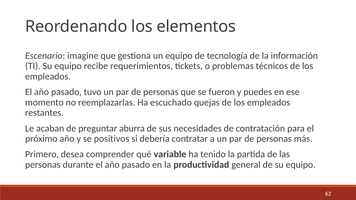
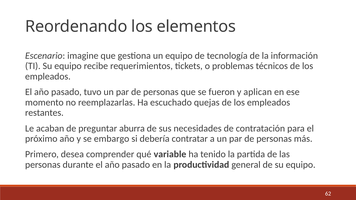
puedes: puedes -> aplican (258, 92)
positivos: positivos -> embargo (112, 139)
